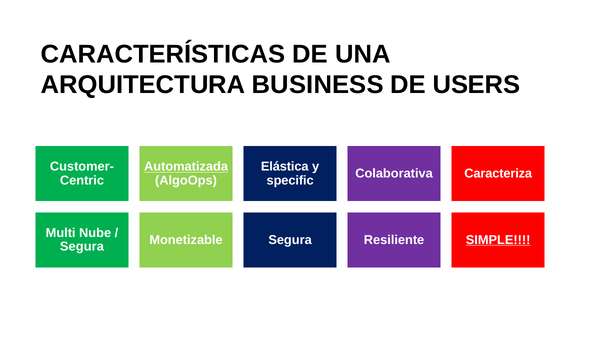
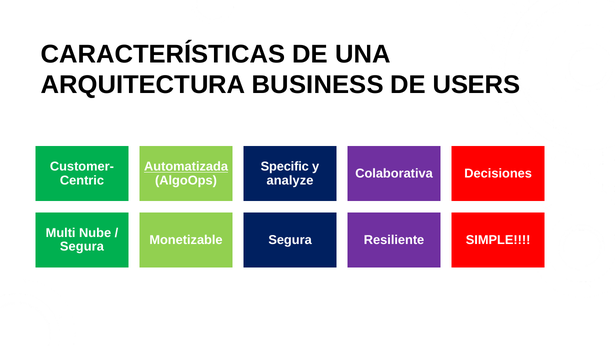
Elástica: Elástica -> Specific (285, 167)
Caracteriza: Caracteriza -> Decisiones (498, 174)
specific: specific -> analyze (290, 180)
SIMPLE underline: present -> none (498, 240)
